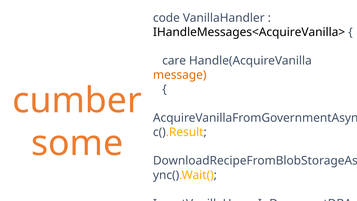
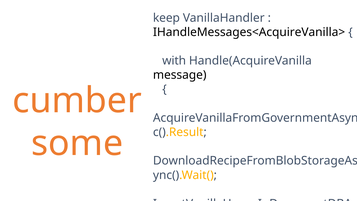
code: code -> keep (166, 18)
care: care -> with (174, 61)
message colour: orange -> black (180, 75)
